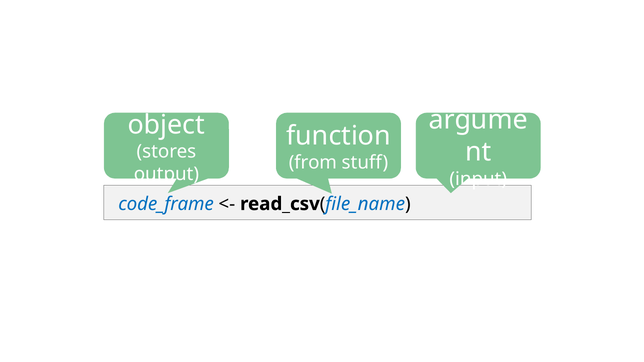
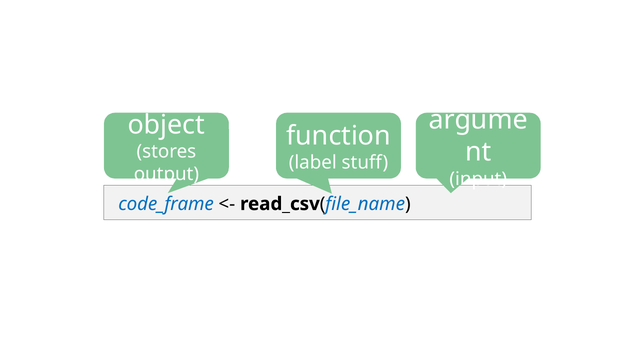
from: from -> label (313, 163)
